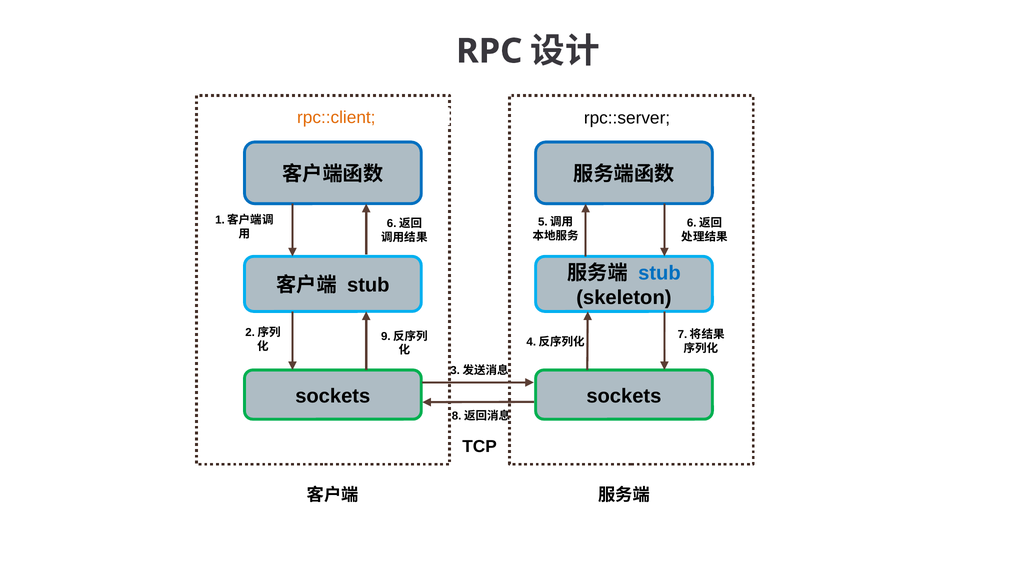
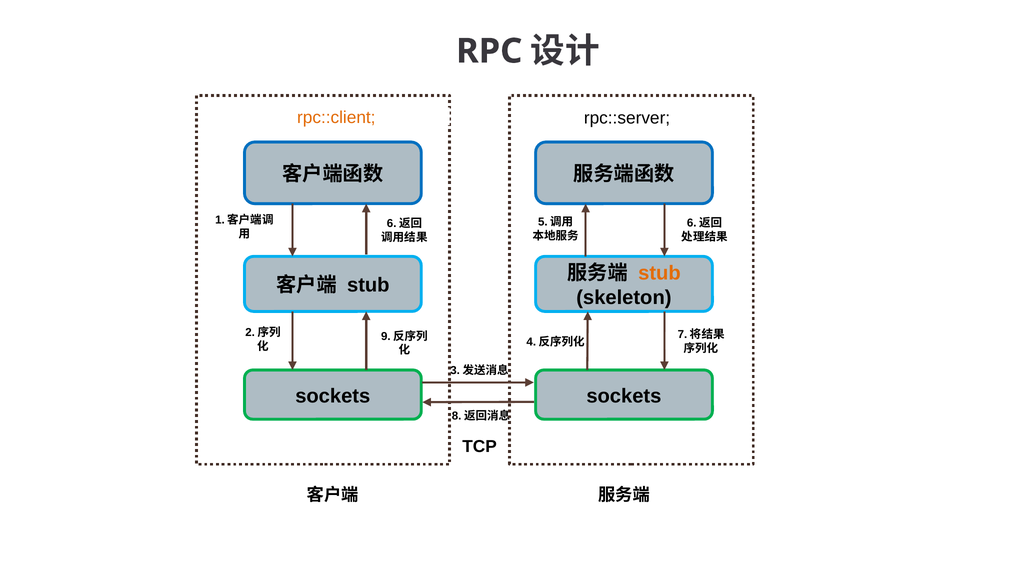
stub colour: blue -> orange (659, 273)
